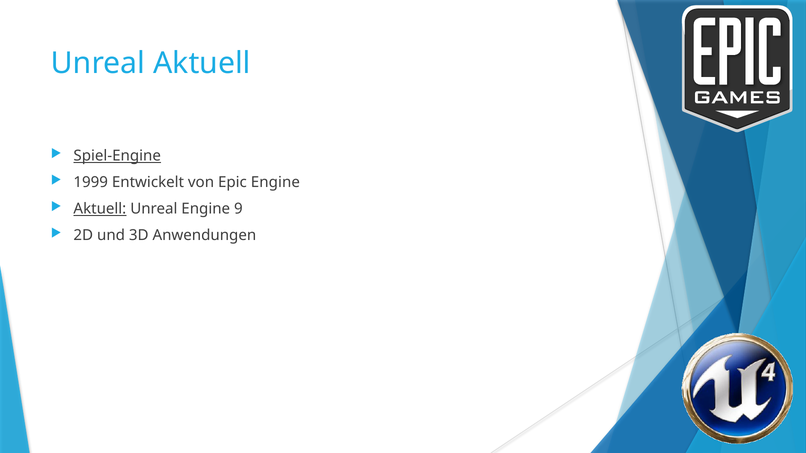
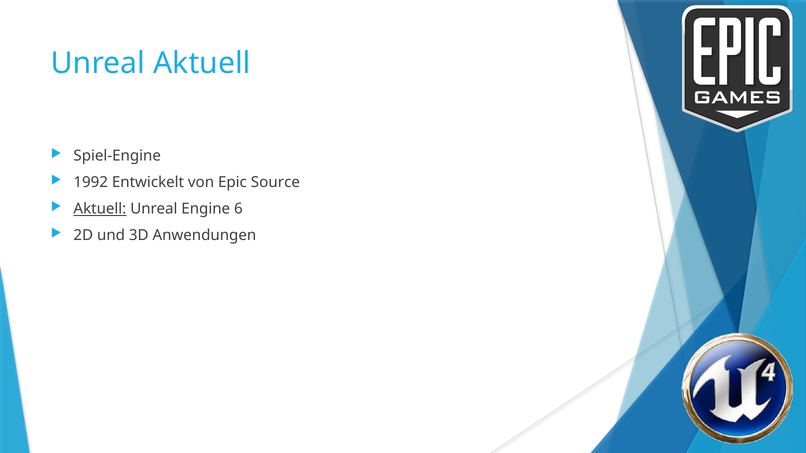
Spiel-Engine underline: present -> none (117, 156)
1999: 1999 -> 1992 (91, 183)
Epic Engine: Engine -> Source (275, 183)
9: 9 -> 6 (238, 209)
